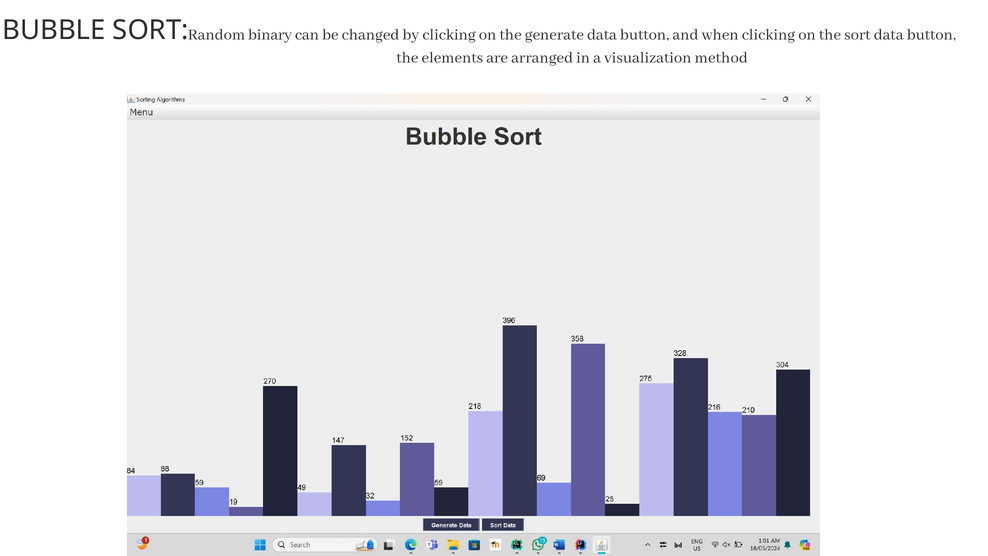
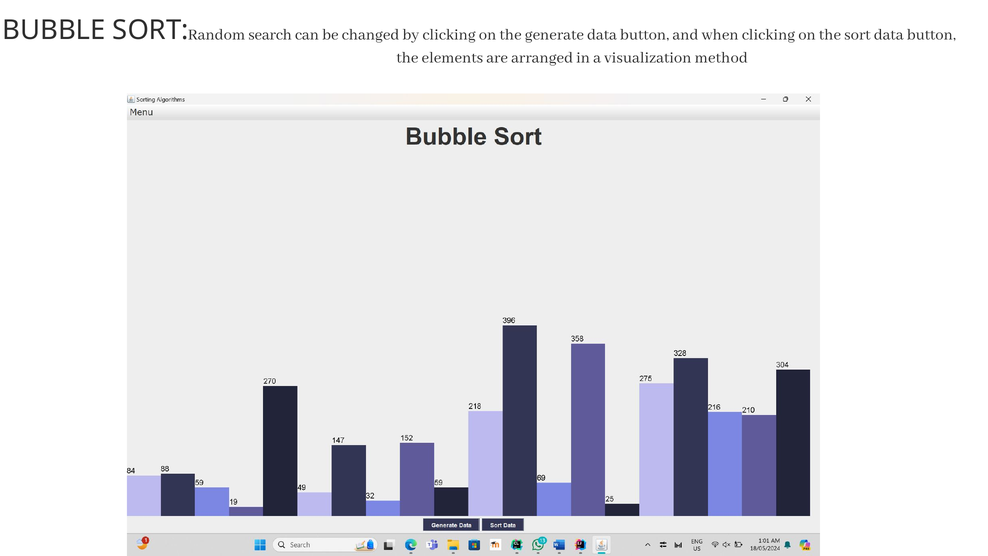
binary: binary -> search (270, 34)
